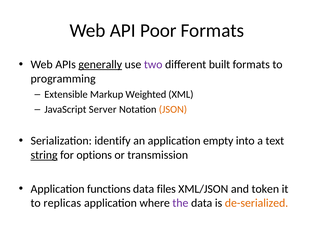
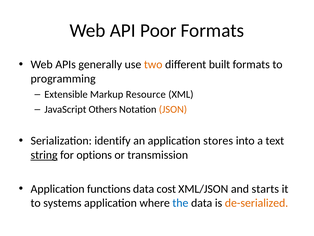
generally underline: present -> none (100, 64)
two colour: purple -> orange (153, 64)
Weighted: Weighted -> Resource (146, 94)
Server: Server -> Others (103, 109)
empty: empty -> stores (218, 141)
files: files -> cost (166, 189)
token: token -> starts (265, 189)
replicas: replicas -> systems (62, 203)
the colour: purple -> blue (180, 203)
